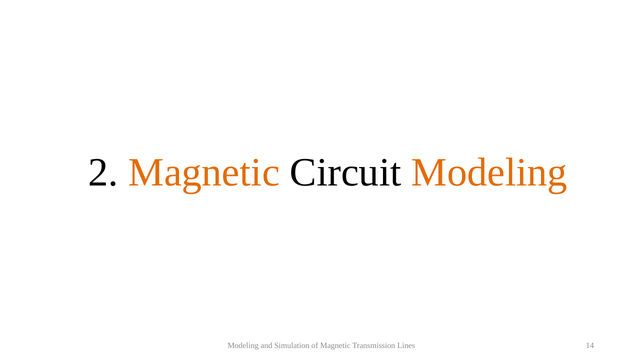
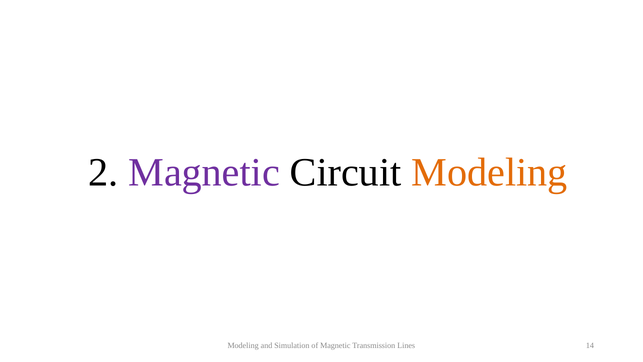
Magnetic colour: orange -> purple (204, 172)
